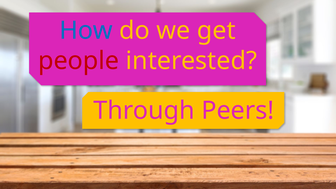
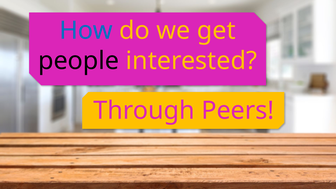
people colour: red -> black (79, 61)
